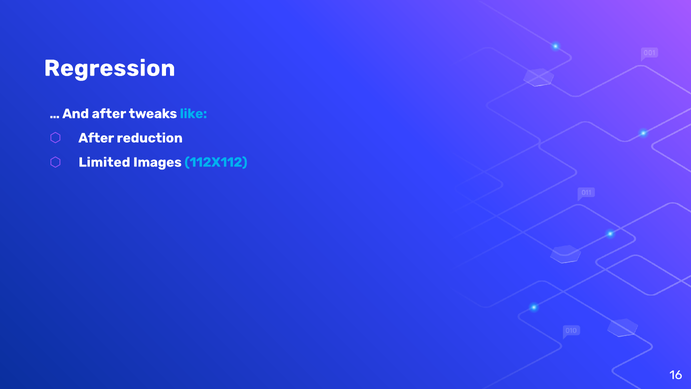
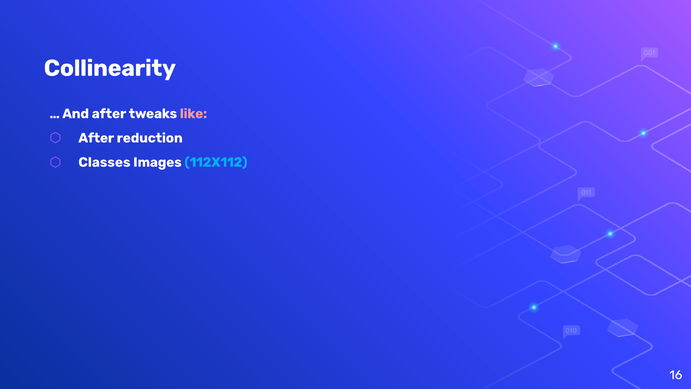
Regression: Regression -> Collinearity (110, 68)
like colour: light blue -> pink (193, 114)
Limited: Limited -> Classes (104, 162)
